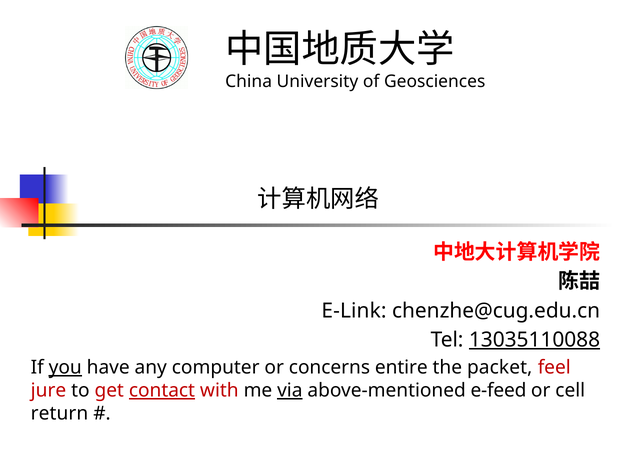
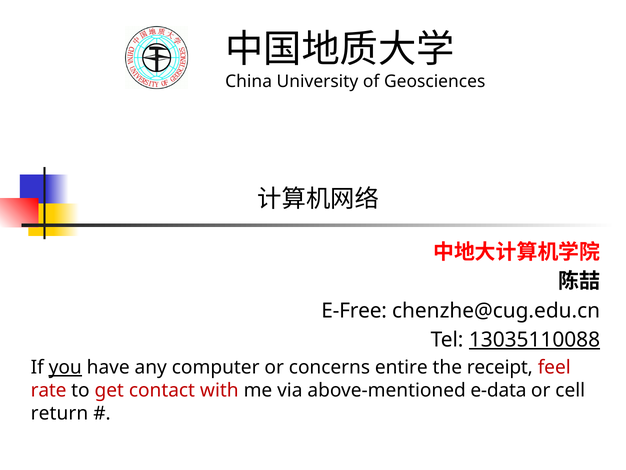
E-Link: E-Link -> E-Free (354, 310)
packet: packet -> receipt (500, 367)
jure: jure -> rate (49, 390)
contact underline: present -> none (162, 390)
via underline: present -> none (290, 390)
e-feed: e-feed -> e-data (498, 390)
